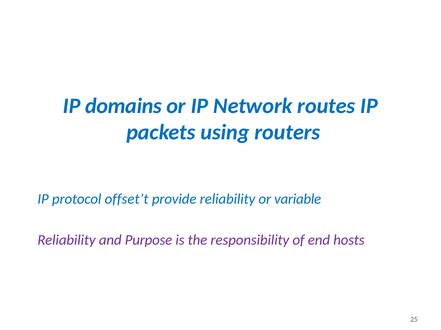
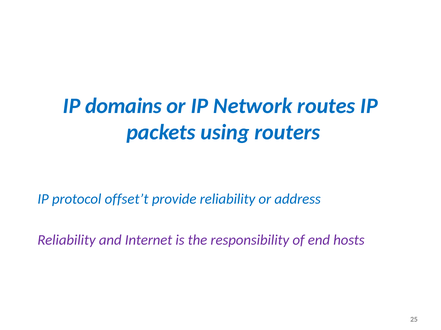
variable: variable -> address (298, 199)
Purpose: Purpose -> Internet (149, 241)
